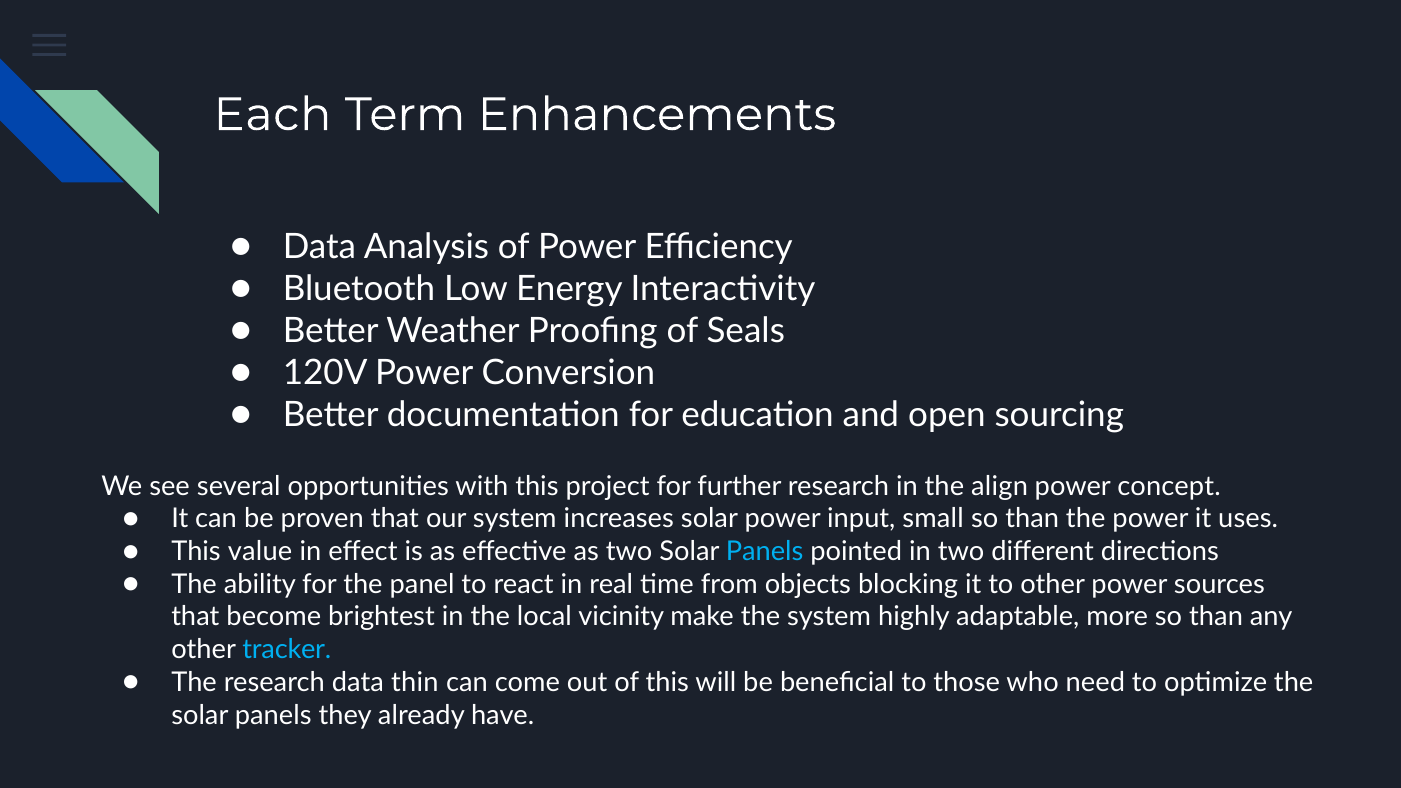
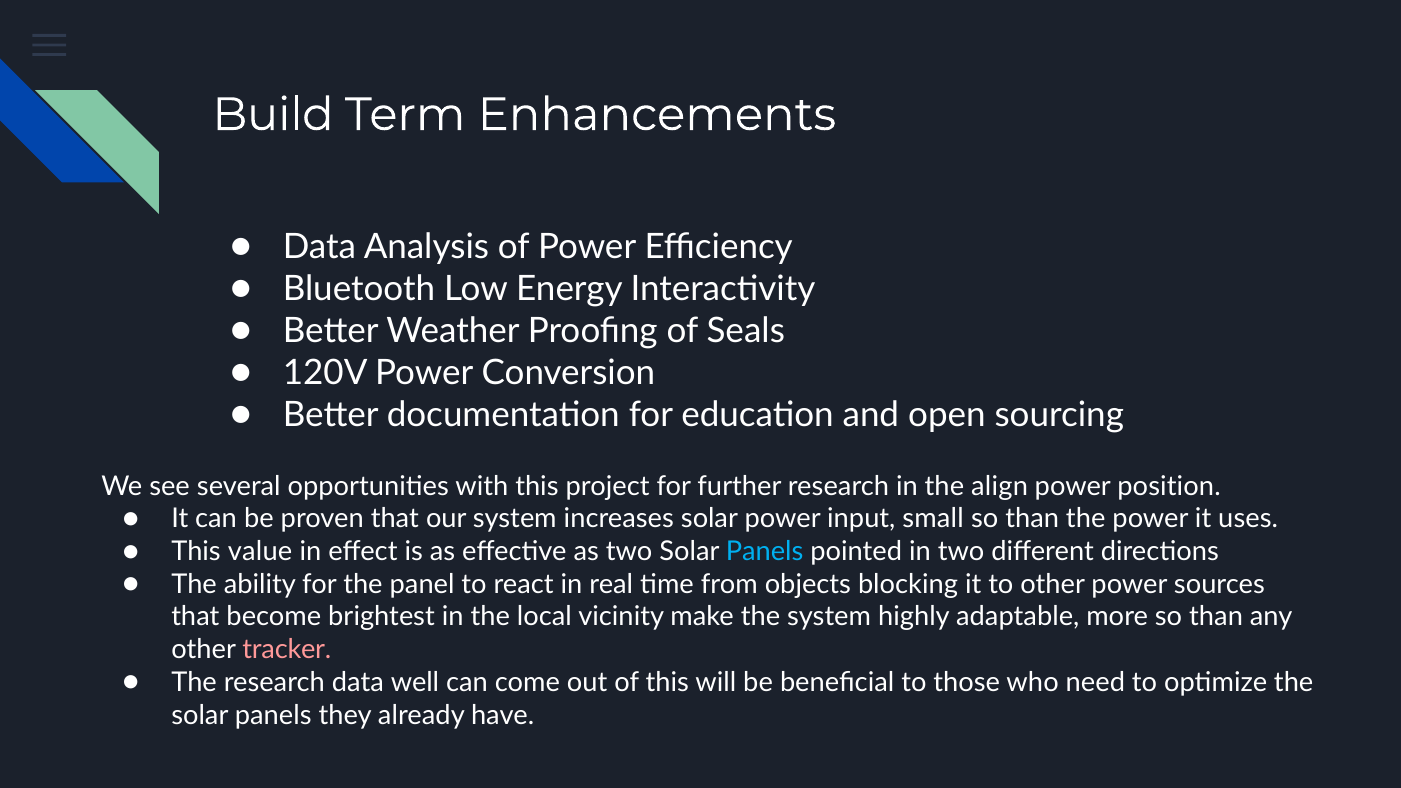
Each: Each -> Build (273, 115)
concept: concept -> position (1169, 486)
tracker colour: light blue -> pink (287, 650)
thin: thin -> well (415, 682)
